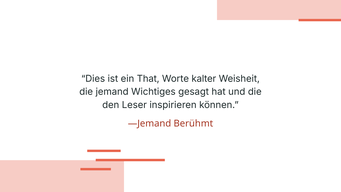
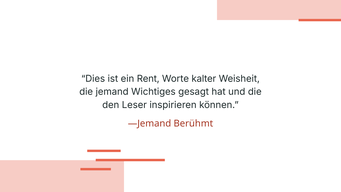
That: That -> Rent (148, 79)
